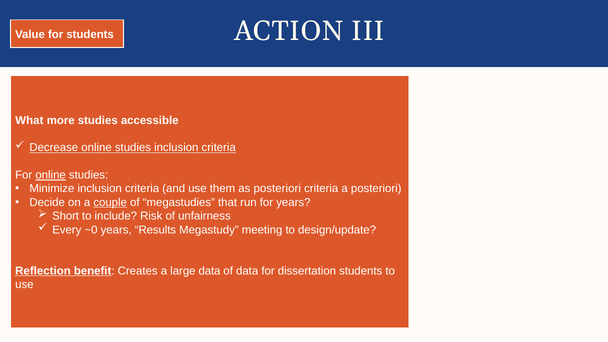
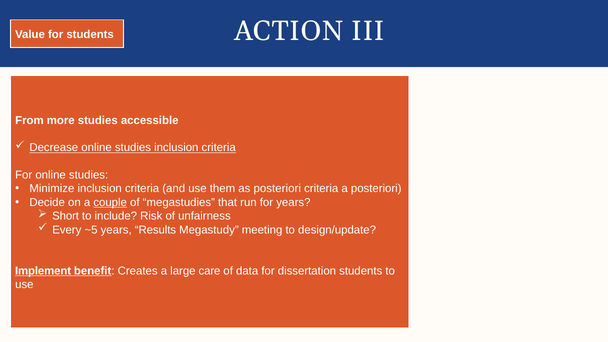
What: What -> From (29, 120)
online underline: present -> none (51, 175)
~0: ~0 -> ~5 (91, 230)
Reflection: Reflection -> Implement (43, 271)
large data: data -> care (210, 271)
